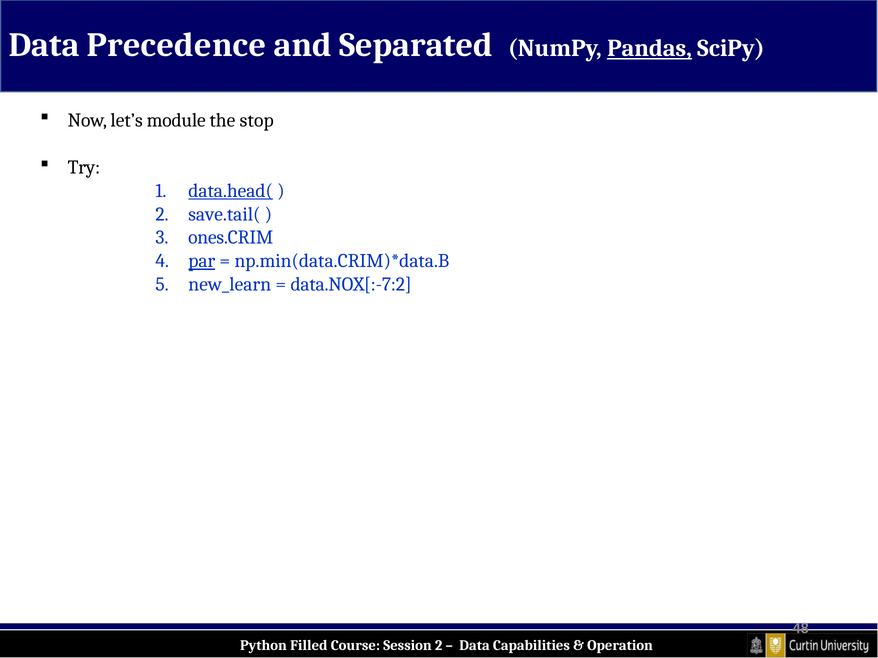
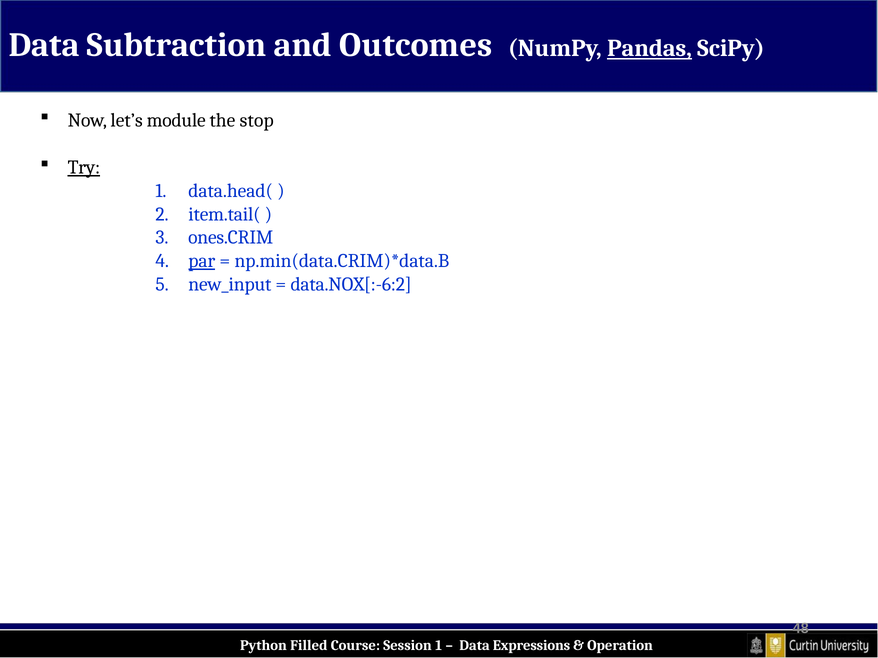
Precedence: Precedence -> Subtraction (177, 45)
Separated: Separated -> Outcomes (416, 45)
Try underline: none -> present (84, 167)
data.head( underline: present -> none (231, 191)
save.tail(: save.tail( -> item.tail( (225, 214)
new_learn: new_learn -> new_input (230, 284)
data.NOX[:-7:2: data.NOX[:-7:2 -> data.NOX[:-6:2 (351, 284)
Session 2: 2 -> 1 (439, 646)
Capabilities: Capabilities -> Expressions (531, 646)
